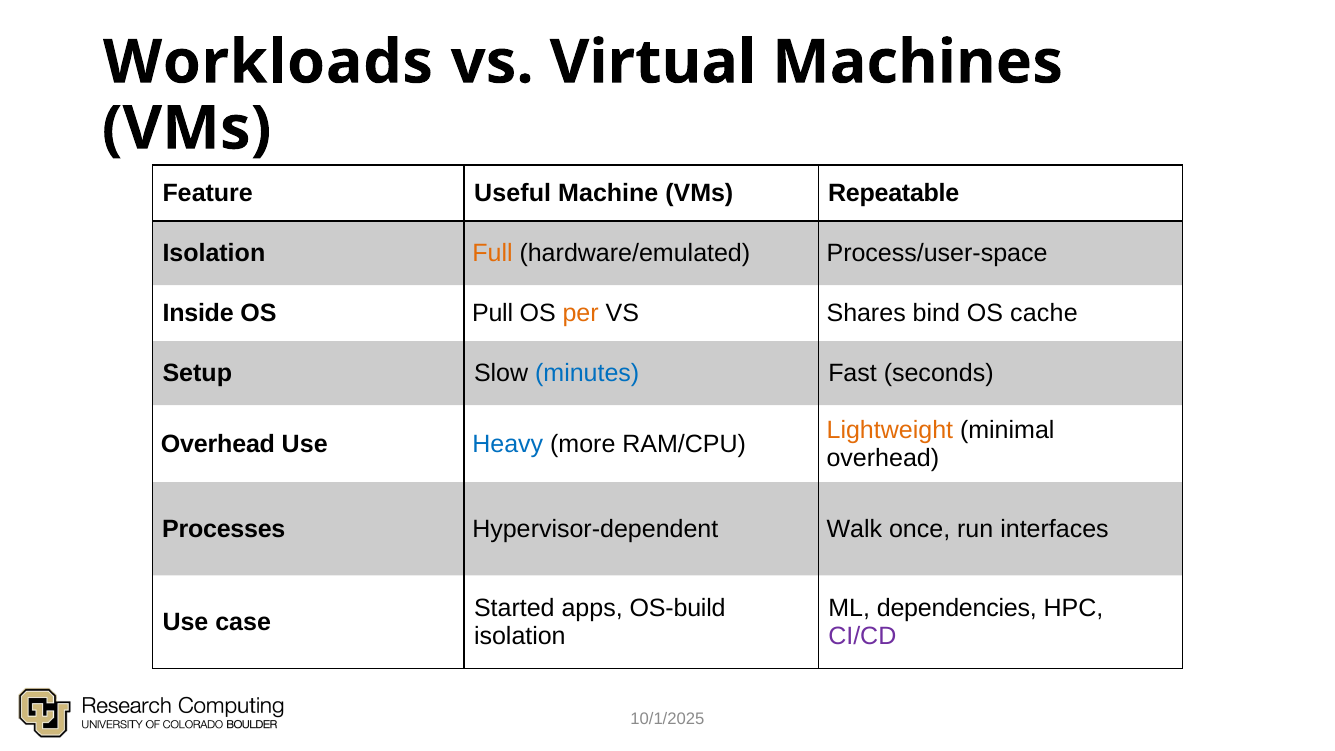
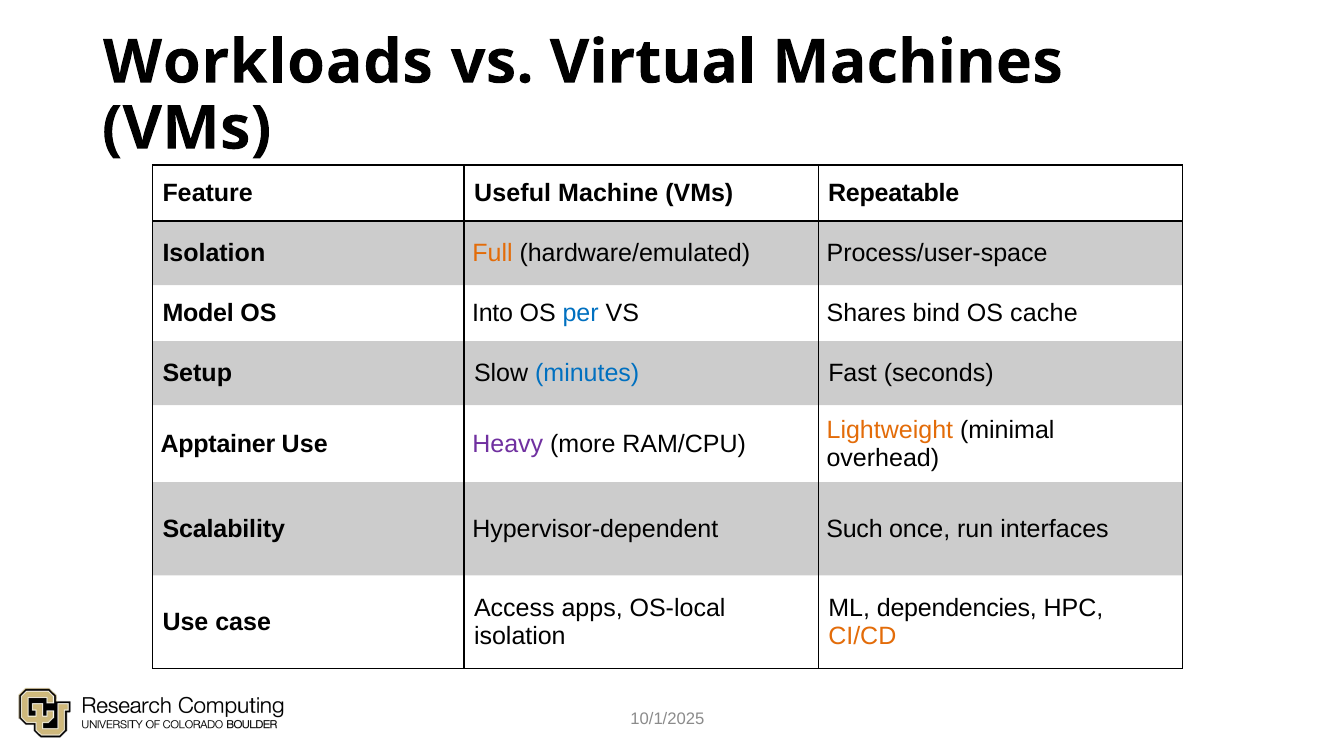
Inside: Inside -> Model (198, 313)
Pull: Pull -> Into (493, 313)
per colour: orange -> blue (581, 313)
Overhead: Overhead -> Apptainer (218, 444)
Heavy colour: blue -> purple (508, 444)
Processes: Processes -> Scalability (224, 529)
Walk: Walk -> Such (855, 529)
Started: Started -> Access (514, 608)
OS-build: OS-build -> OS-local (678, 608)
CI/CD colour: purple -> orange (862, 636)
